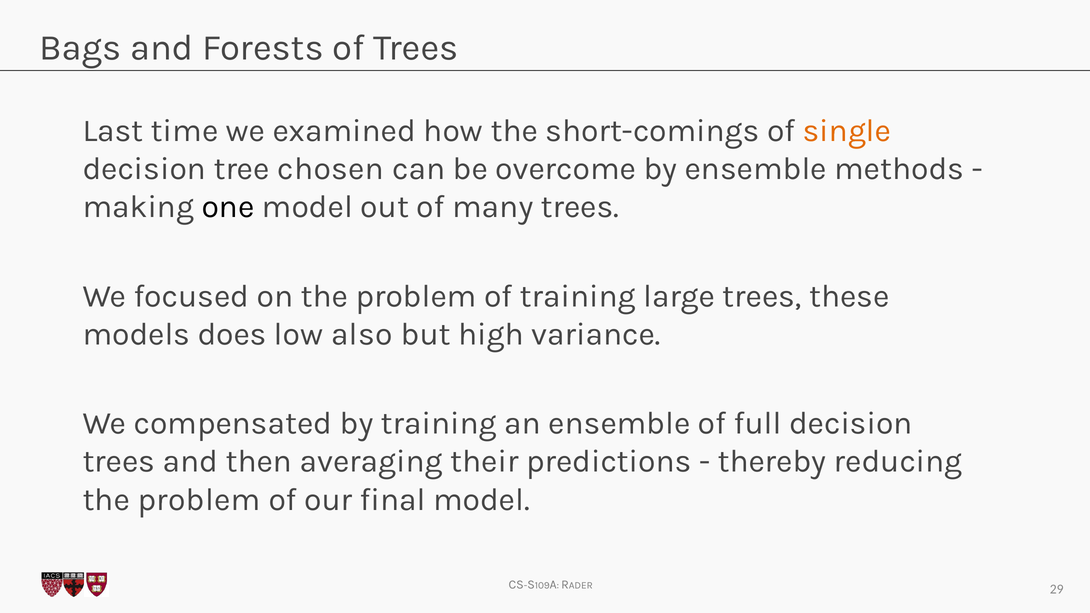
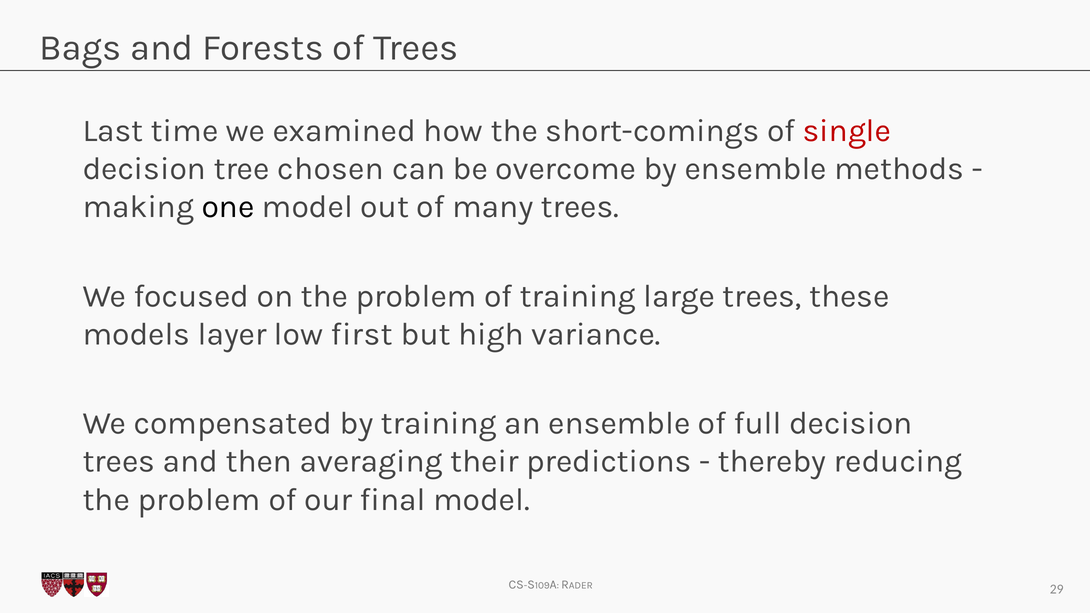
single colour: orange -> red (847, 131)
does: does -> layer (232, 334)
also: also -> first (362, 334)
